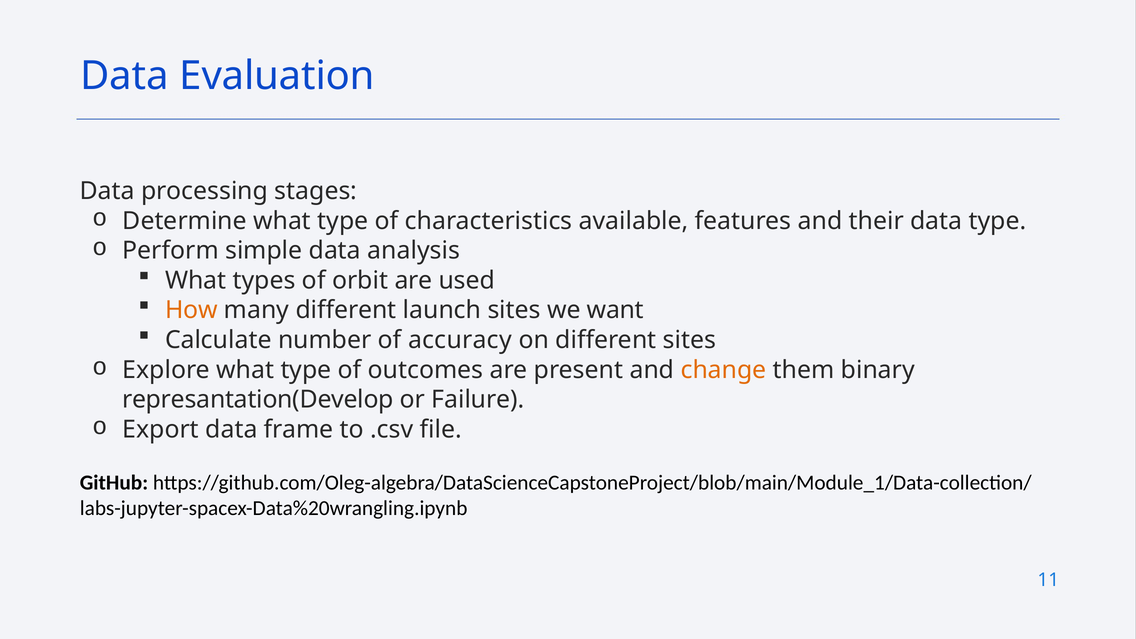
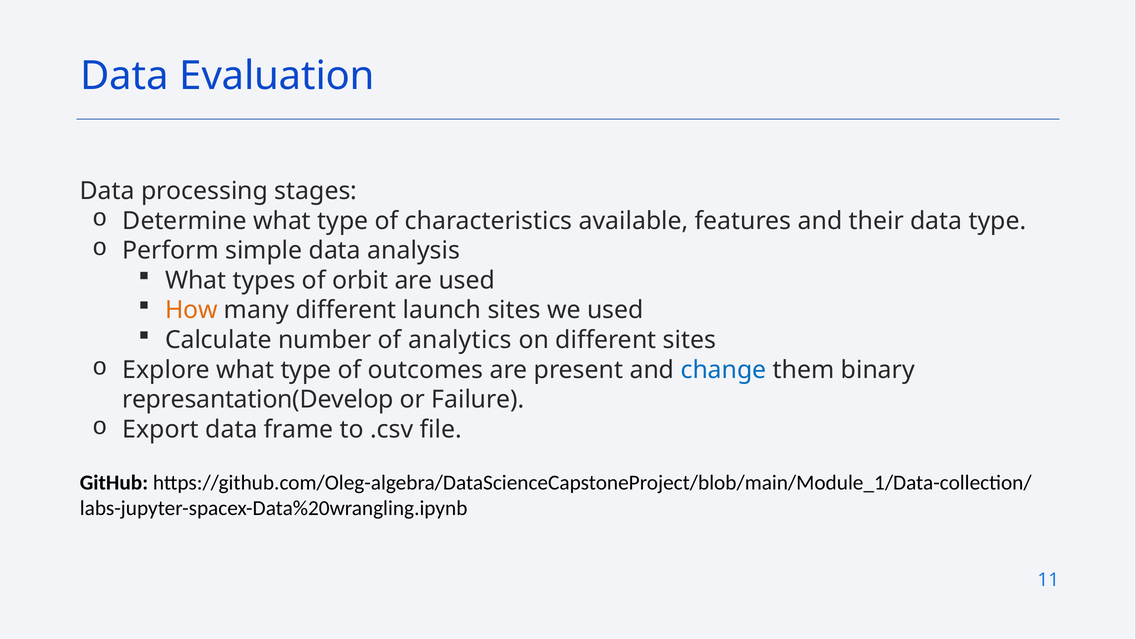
we want: want -> used (615, 310)
accuracy: accuracy -> analytics (460, 340)
change colour: orange -> blue (724, 370)
